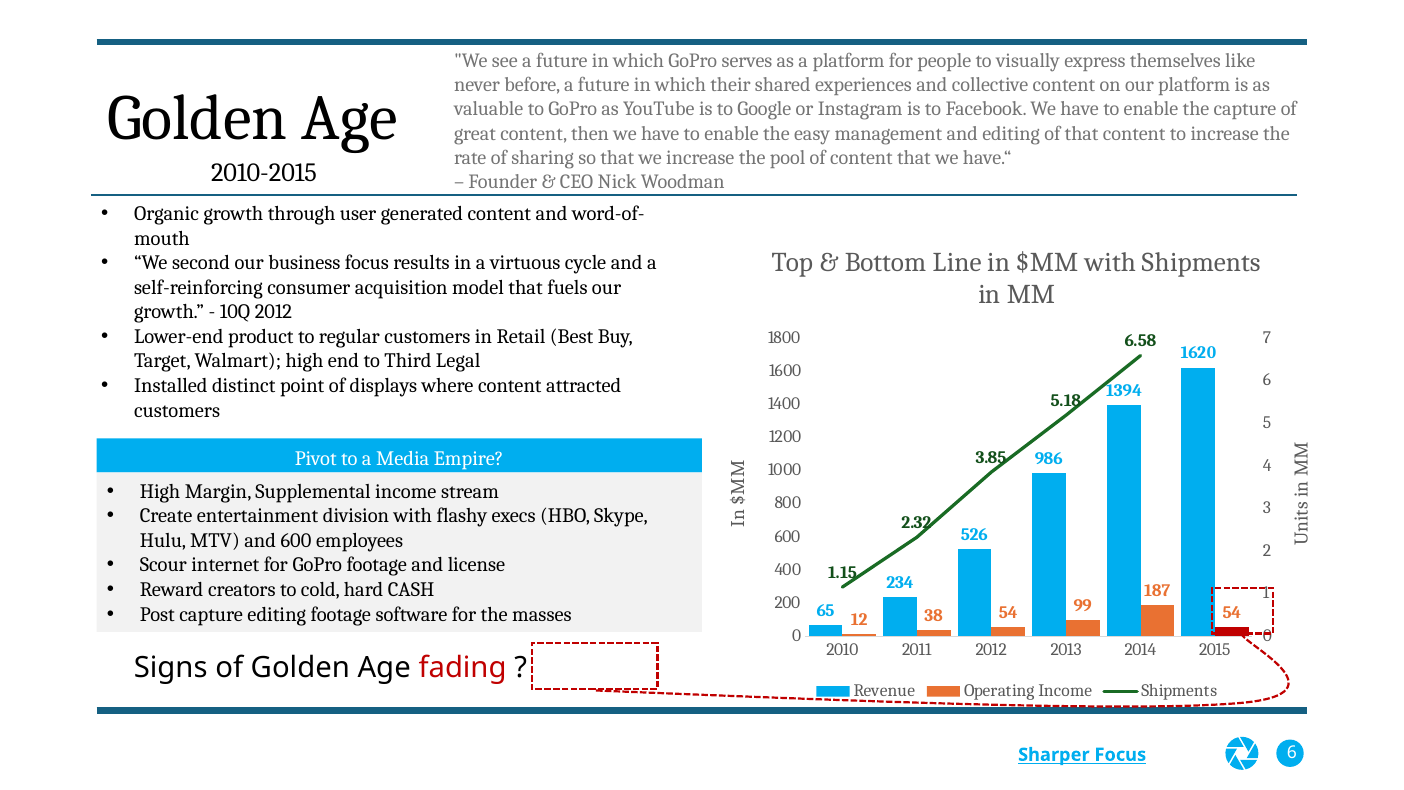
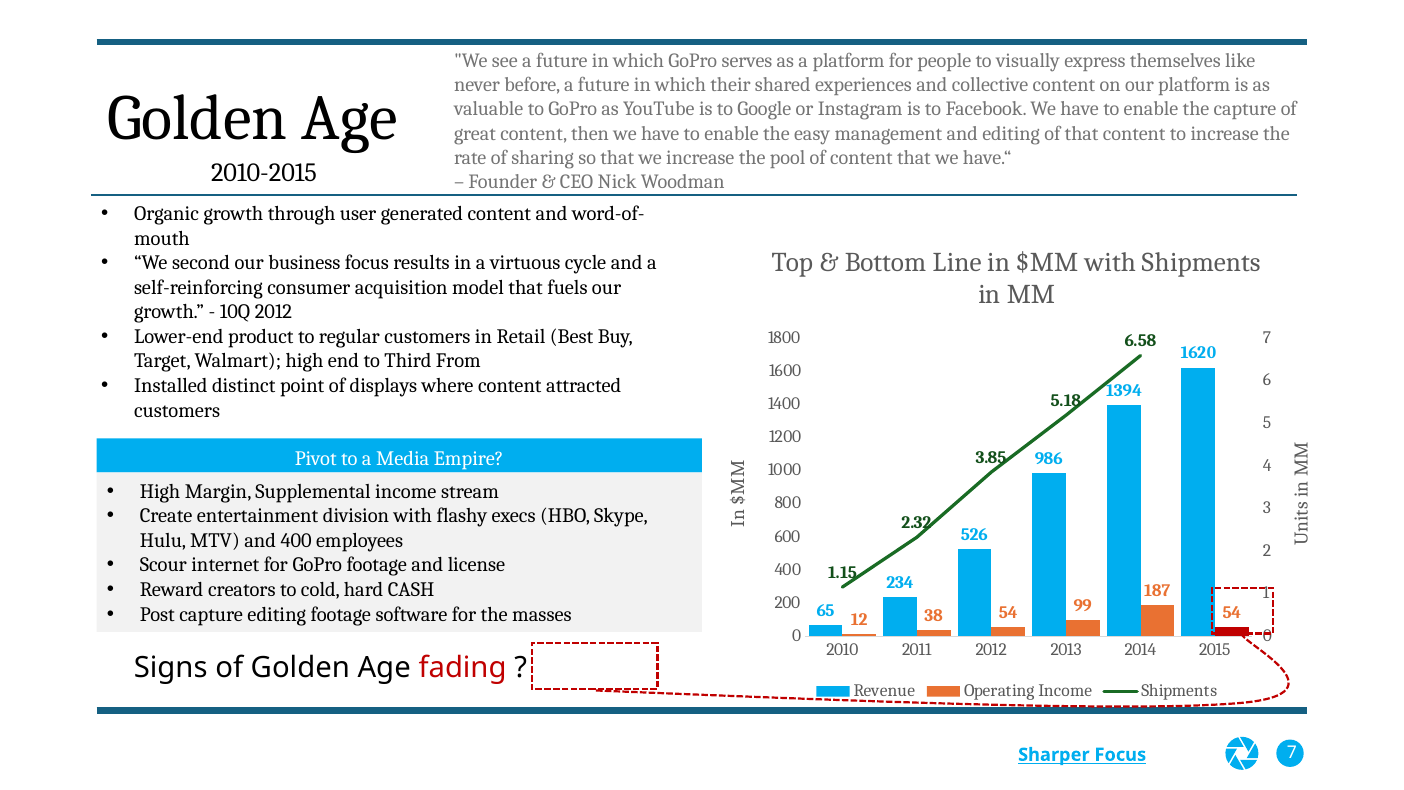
Legal: Legal -> From (458, 361)
and 600: 600 -> 400 (296, 540)
Focus 6: 6 -> 7 (1292, 753)
